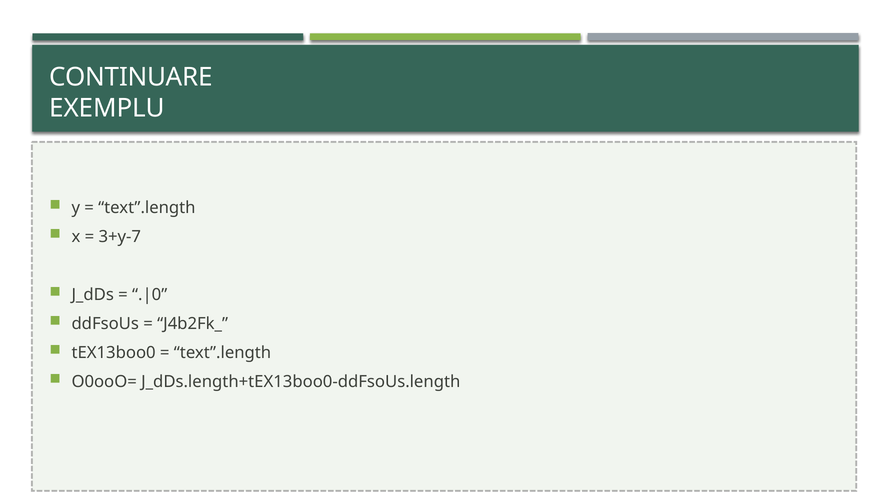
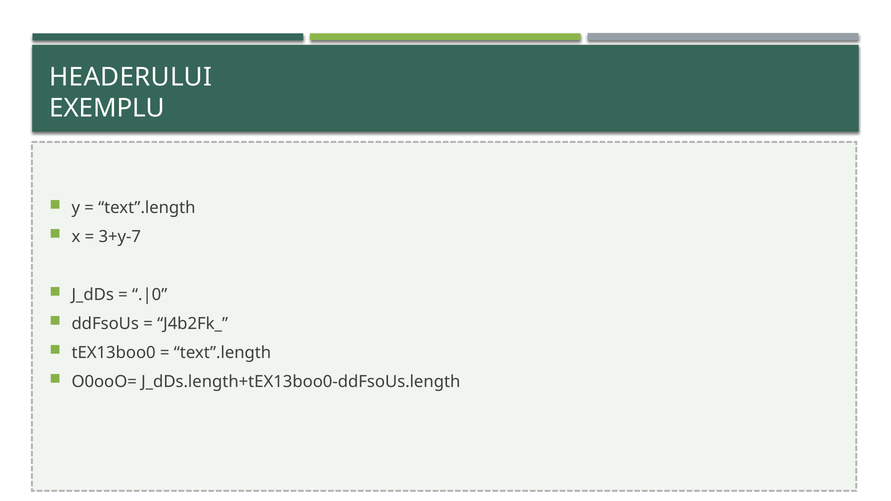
CONTINUARE: CONTINUARE -> HEADERULUI (131, 77)
